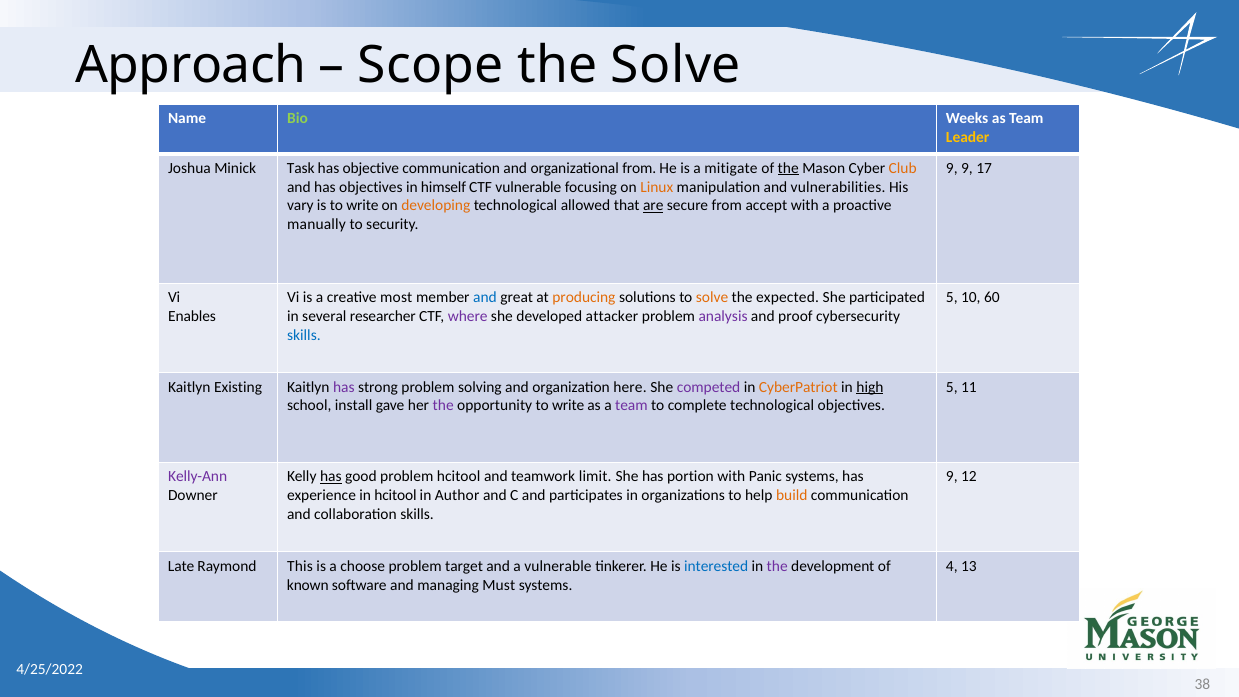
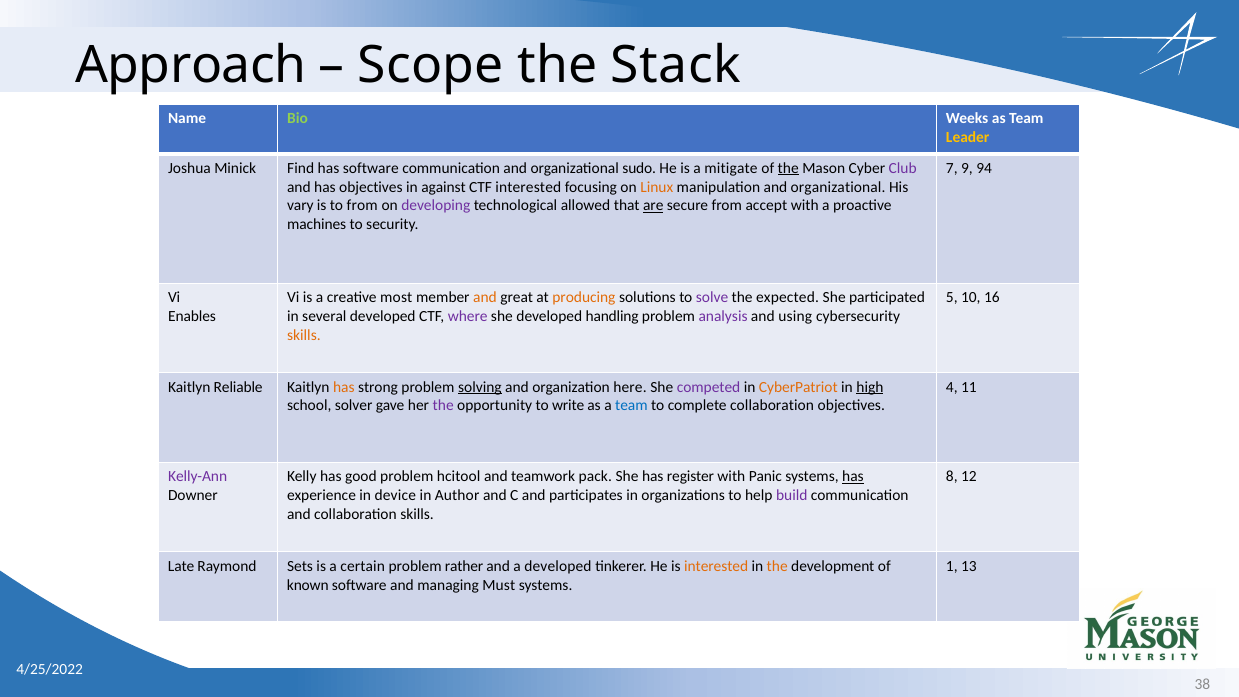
the Solve: Solve -> Stack (676, 65)
Task: Task -> Find (301, 168)
has objective: objective -> software (371, 168)
organizational from: from -> sudo (639, 168)
Club colour: orange -> purple (903, 168)
9: 9 -> 7 (952, 168)
17: 17 -> 94 (984, 168)
himself: himself -> against (444, 187)
CTF vulnerable: vulnerable -> interested (528, 187)
manipulation and vulnerabilities: vulnerabilities -> organizational (838, 187)
is to write: write -> from (362, 206)
developing colour: orange -> purple (436, 206)
manually: manually -> machines (317, 225)
and colour: blue -> orange (485, 297)
solve colour: orange -> purple (712, 297)
60: 60 -> 16 (992, 297)
several researcher: researcher -> developed (383, 316)
attacker: attacker -> handling (612, 316)
proof: proof -> using (795, 316)
skills colour: blue -> orange (304, 335)
Existing: Existing -> Reliable (238, 387)
has colour: purple -> orange (344, 387)
solving underline: none -> present (480, 387)
5: 5 -> 4 (952, 387)
install: install -> solver (354, 406)
team colour: purple -> blue (631, 406)
complete technological: technological -> collaboration (772, 406)
has underline: present -> none (331, 477)
limit: limit -> pack (595, 477)
portion: portion -> register (691, 477)
has underline: none -> present (853, 477)
9: 9 -> 8 (952, 477)
in hcitool: hcitool -> device (395, 495)
build colour: orange -> purple (792, 495)
This: This -> Sets (300, 566)
choose: choose -> certain (363, 566)
target: target -> rather (464, 566)
a vulnerable: vulnerable -> developed (558, 566)
interested colour: blue -> orange (716, 566)
the colour: purple -> orange (777, 566)
4: 4 -> 1 (952, 566)
